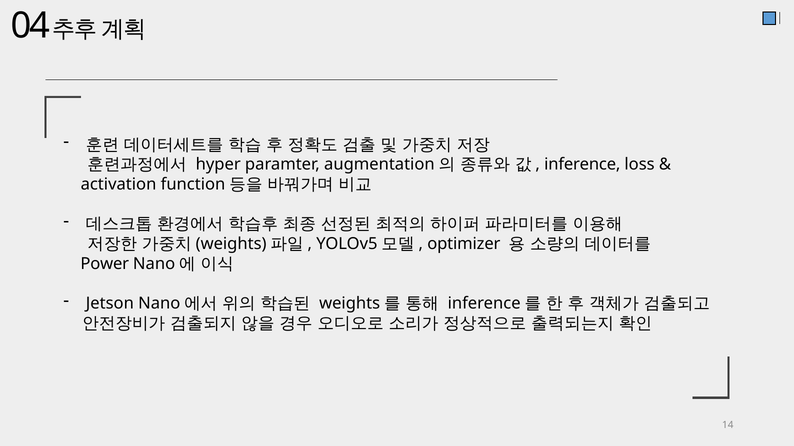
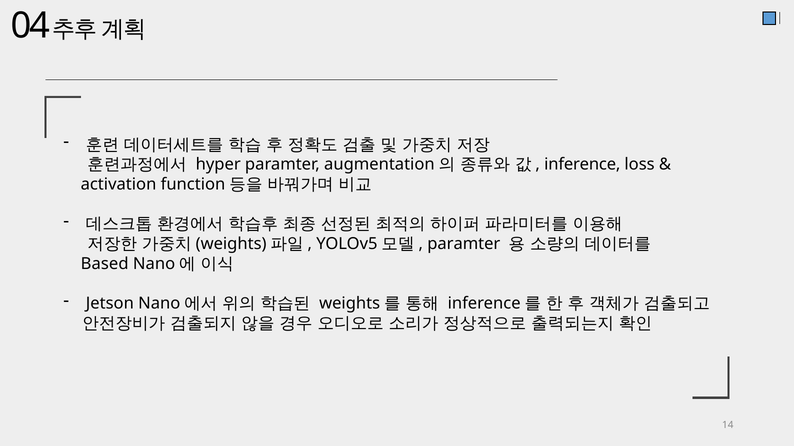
optimizer: optimizer -> paramter (464, 244)
Power: Power -> Based (105, 264)
